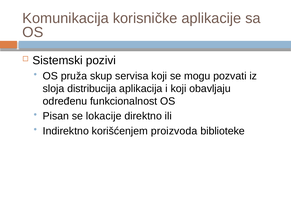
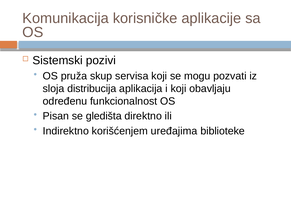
lokacije: lokacije -> gledišta (104, 116)
proizvoda: proizvoda -> uređajima (174, 131)
